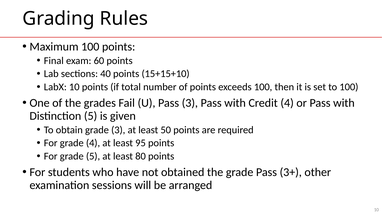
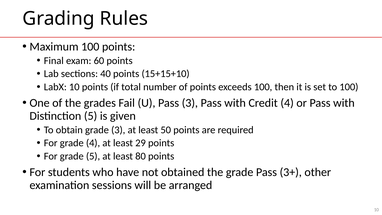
95: 95 -> 29 (141, 143)
